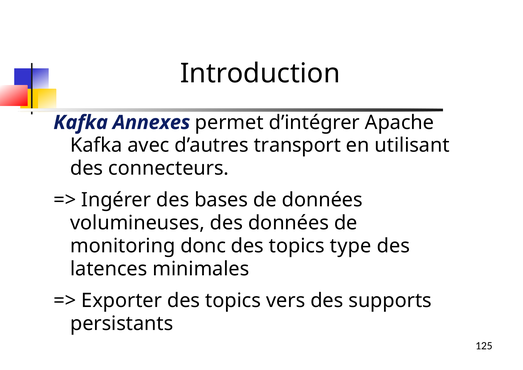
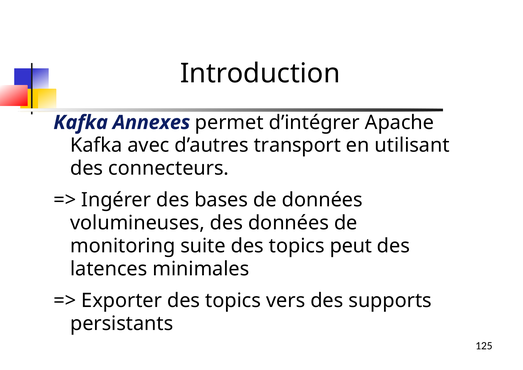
donc: donc -> suite (203, 246)
type: type -> peut (351, 246)
